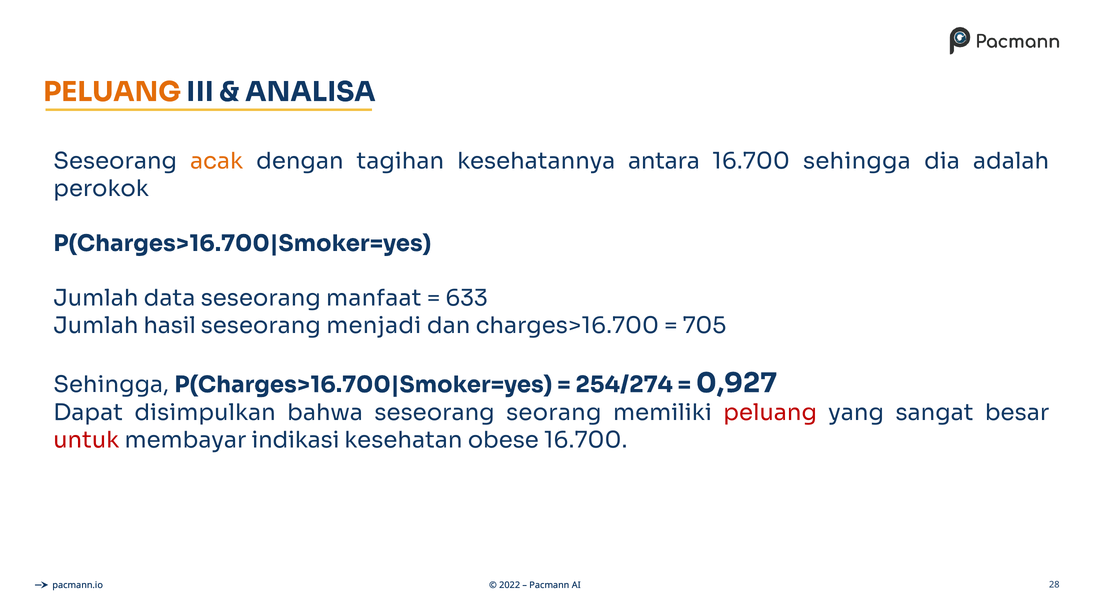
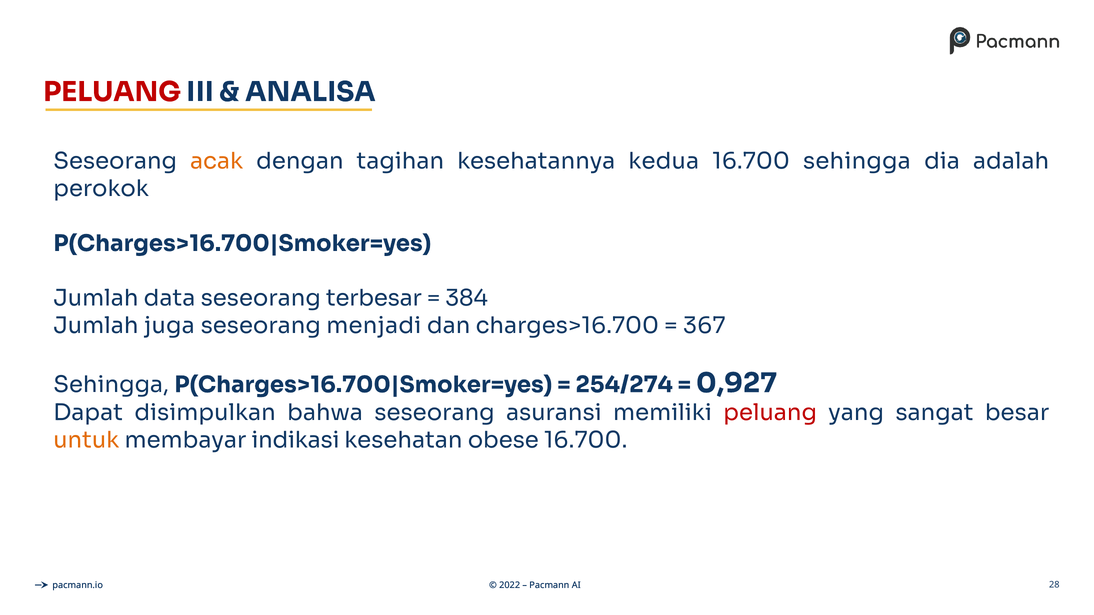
PELUANG colour: orange -> red (112, 92)
antara: antara -> kedua (664, 162)
manfaat: manfaat -> terbesar (374, 298)
633: 633 -> 384 (467, 298)
hasil: hasil -> juga (169, 326)
705: 705 -> 367 (704, 326)
seorang: seorang -> asuransi (554, 413)
untuk colour: red -> orange (86, 441)
